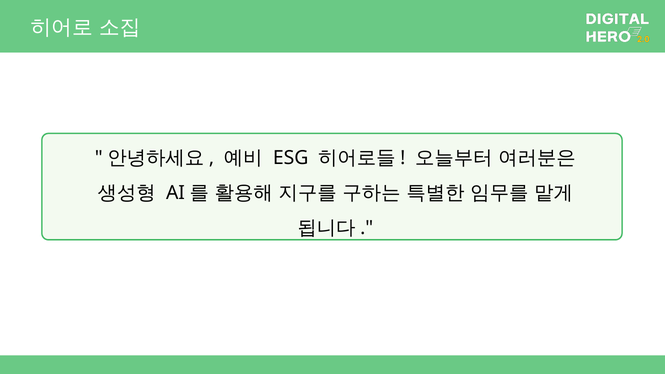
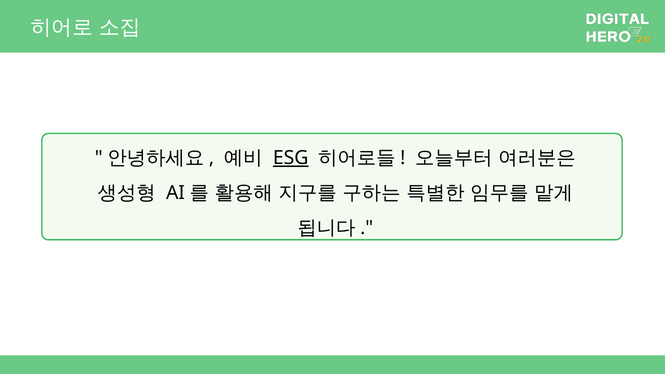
ESG underline: none -> present (291, 158)
